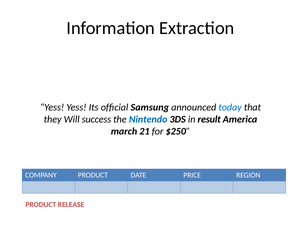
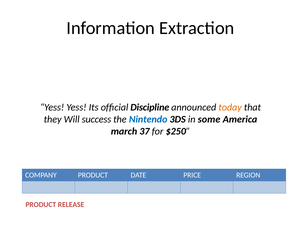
Samsung: Samsung -> Discipline (150, 107)
today colour: blue -> orange (230, 107)
result: result -> some (209, 119)
21: 21 -> 37 (145, 131)
